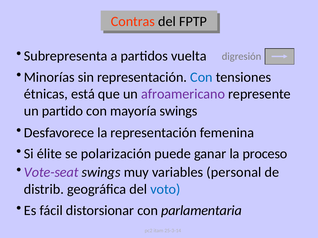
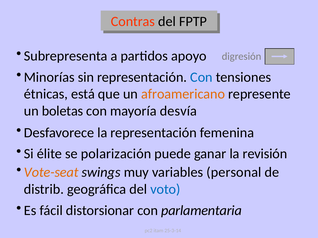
vuelta: vuelta -> apoyo (189, 56)
afroamericano colour: purple -> orange (183, 94)
partido: partido -> boletas (63, 111)
mayoría swings: swings -> desvía (178, 111)
proceso: proceso -> revisión (265, 154)
Vote-seat colour: purple -> orange (51, 173)
